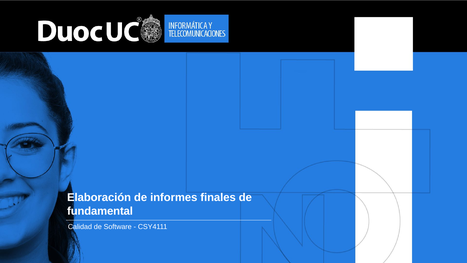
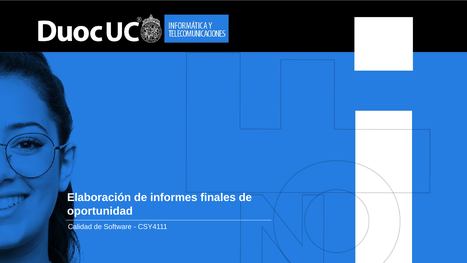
fundamental: fundamental -> oportunidad (100, 211)
